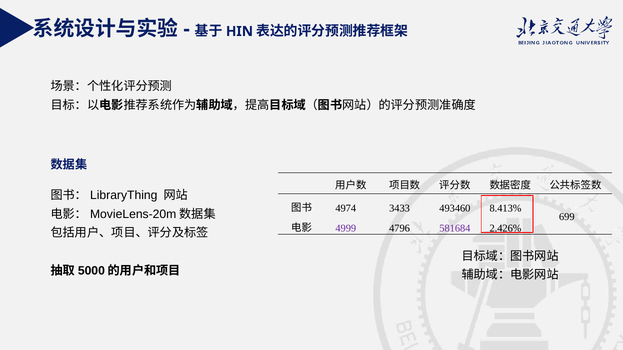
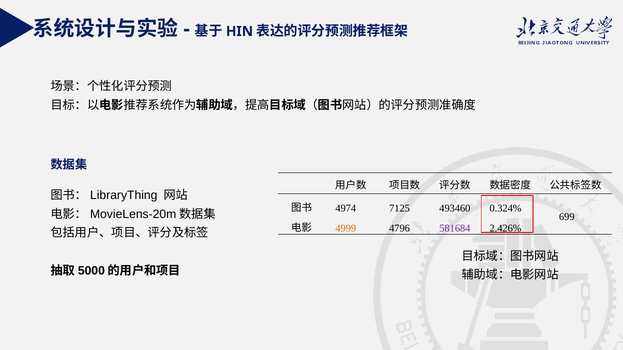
3433: 3433 -> 7125 (400, 209)
8.413%: 8.413% -> 0.324% (506, 209)
4999 colour: purple -> orange (346, 229)
